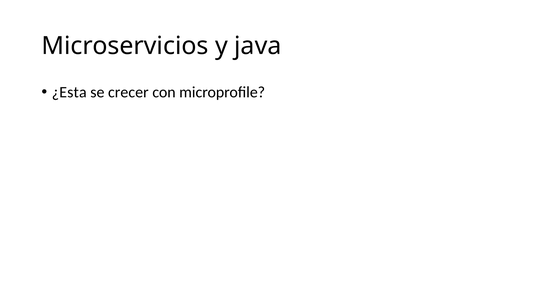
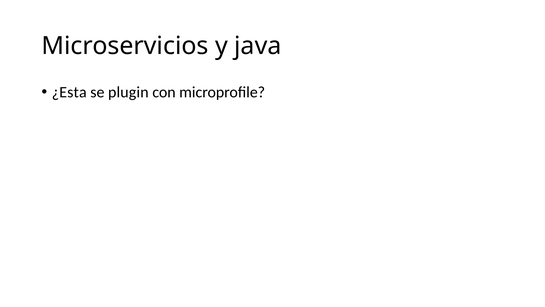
crecer: crecer -> plugin (128, 92)
